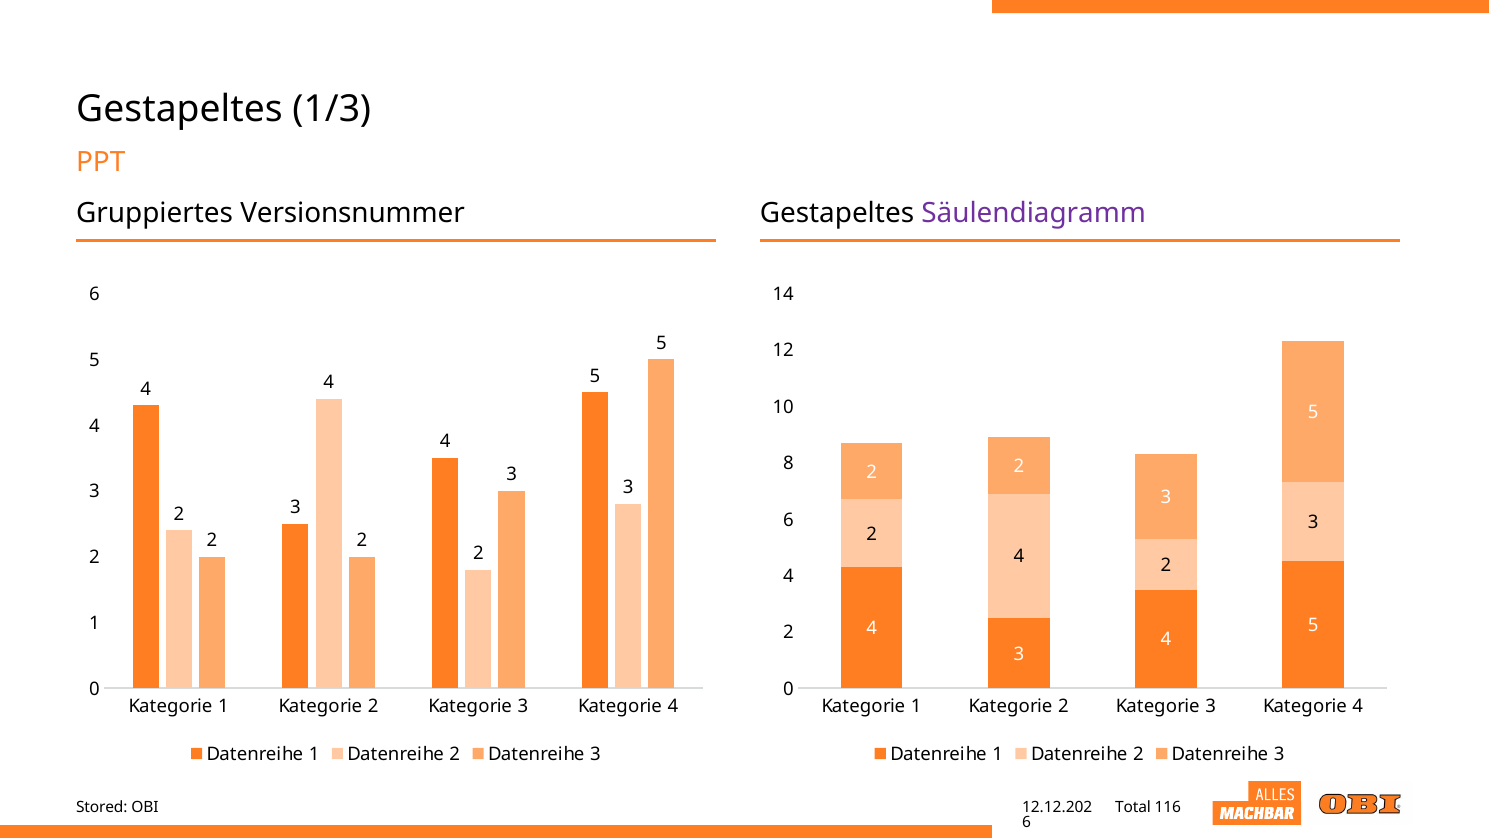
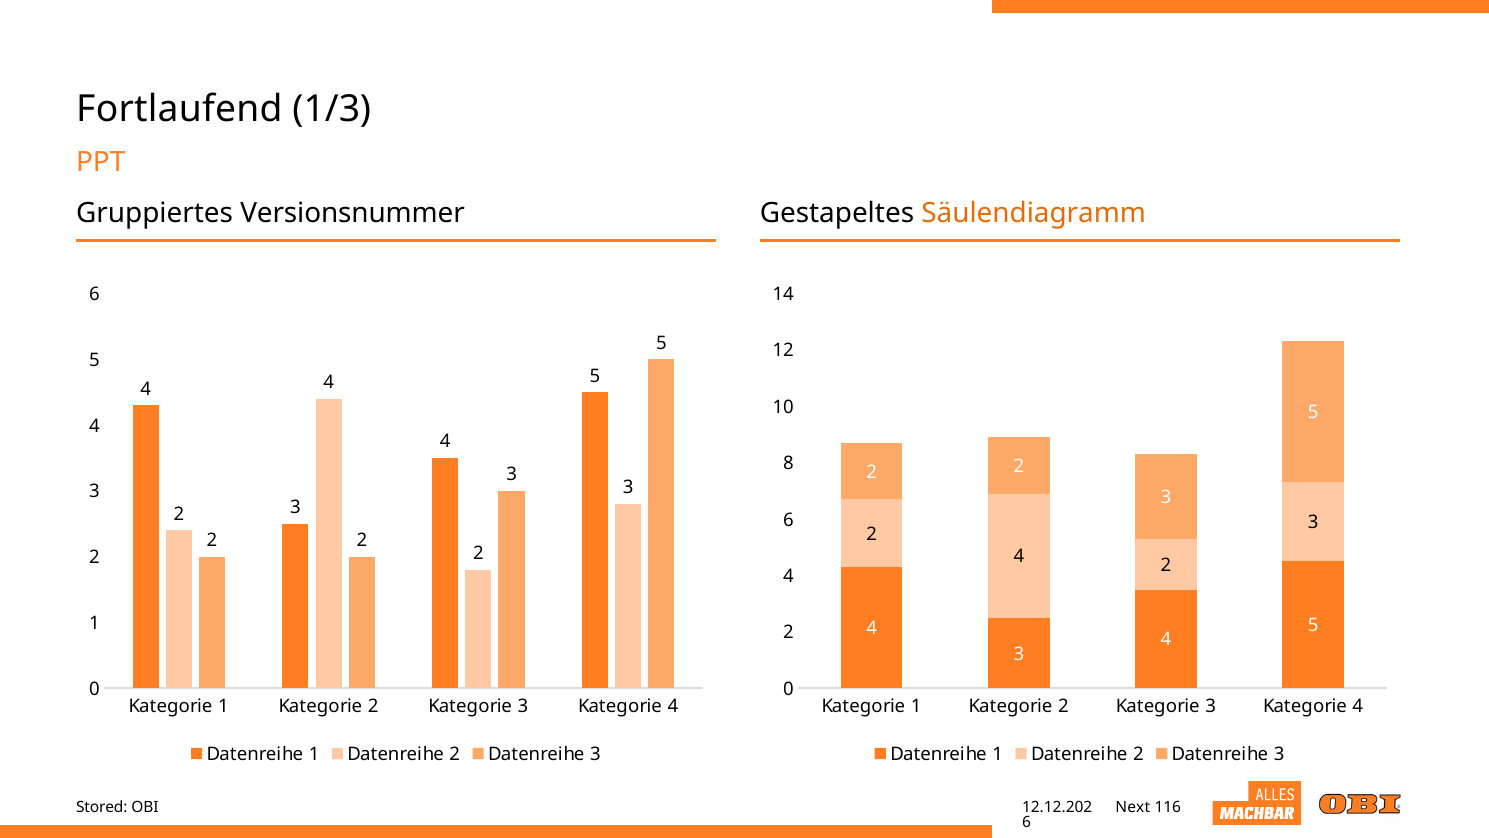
Gestapeltes: Gestapeltes -> Fortlaufend (179, 109)
Säulendiagramm colour: purple -> orange (1034, 213)
Total: Total -> Next (1133, 807)
